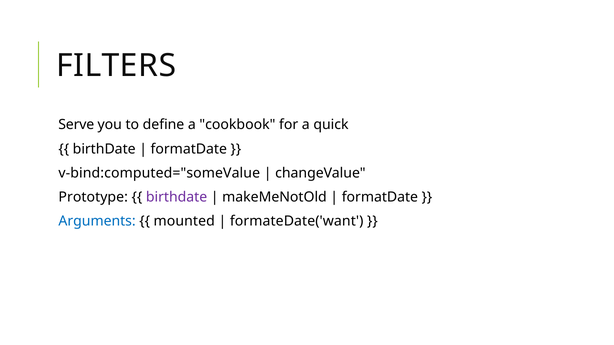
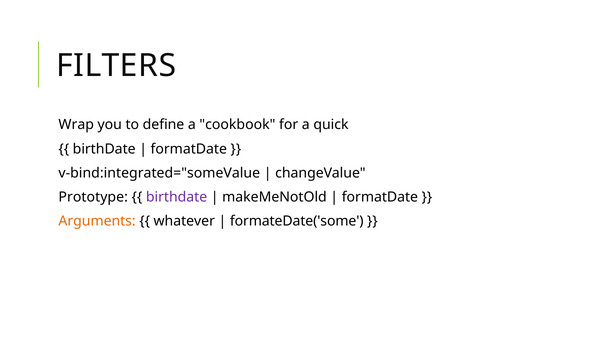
Serve: Serve -> Wrap (76, 125)
v-bind:computed="someValue: v-bind:computed="someValue -> v-bind:integrated="someValue (159, 173)
Arguments colour: blue -> orange (97, 222)
mounted: mounted -> whatever (184, 222)
formateDate('want: formateDate('want -> formateDate('some (297, 222)
